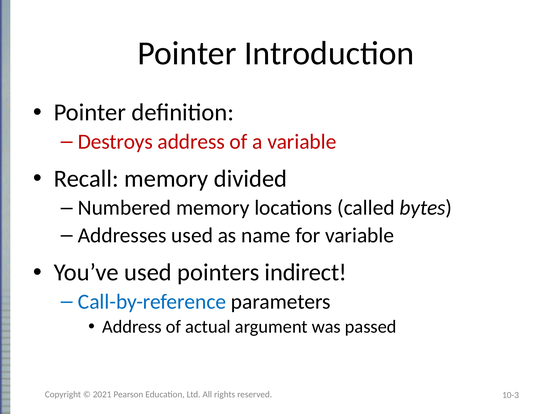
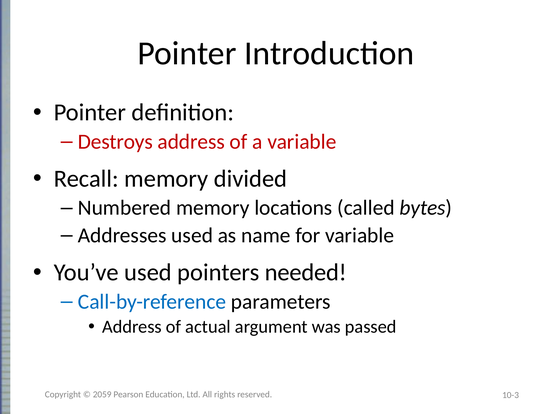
indirect: indirect -> needed (306, 272)
2021: 2021 -> 2059 (102, 394)
